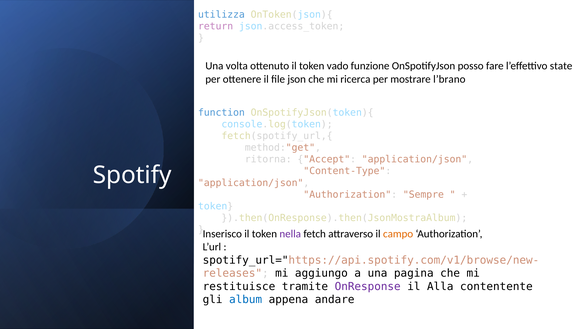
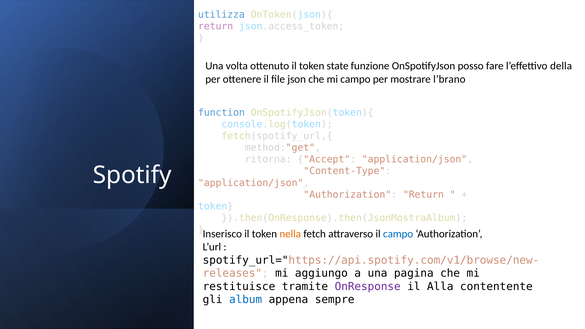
vado: vado -> state (338, 66)
state: state -> della (561, 66)
mi ricerca: ricerca -> campo (355, 79)
Authorization Sempre: Sempre -> Return (423, 195)
nella colour: purple -> orange (290, 234)
campo colour: orange -> blue (398, 234)
andare: andare -> sempre (335, 300)
